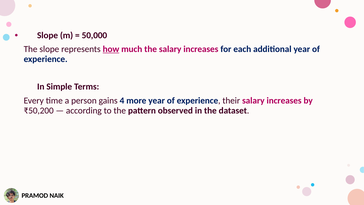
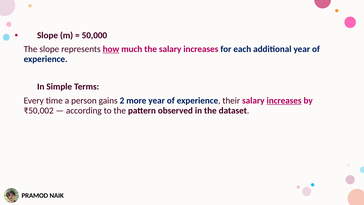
4: 4 -> 2 (122, 100)
increases underline: none -> present (284, 100)
₹50,200: ₹50,200 -> ₹50,002 (39, 110)
